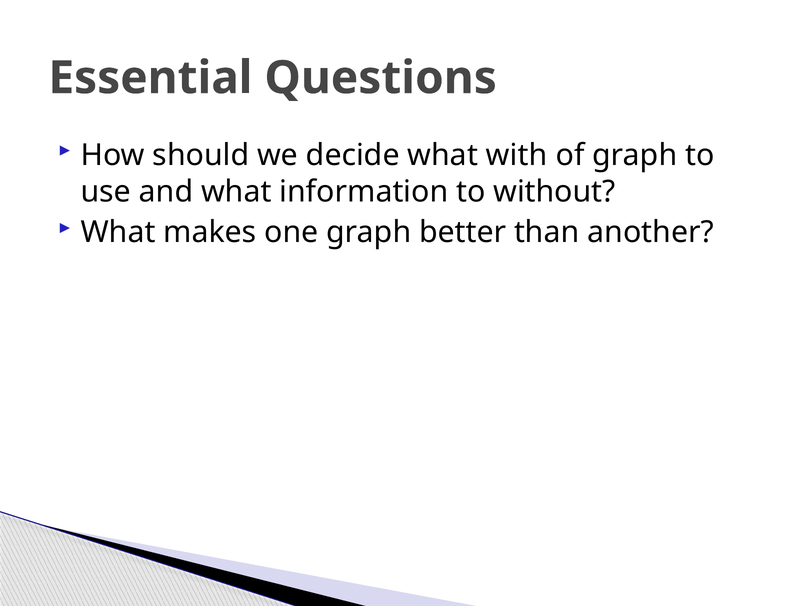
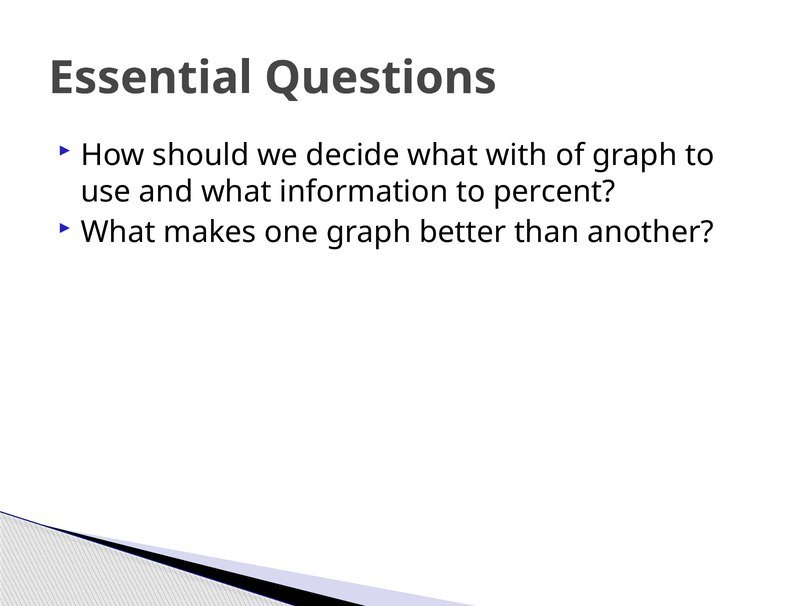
without: without -> percent (554, 192)
